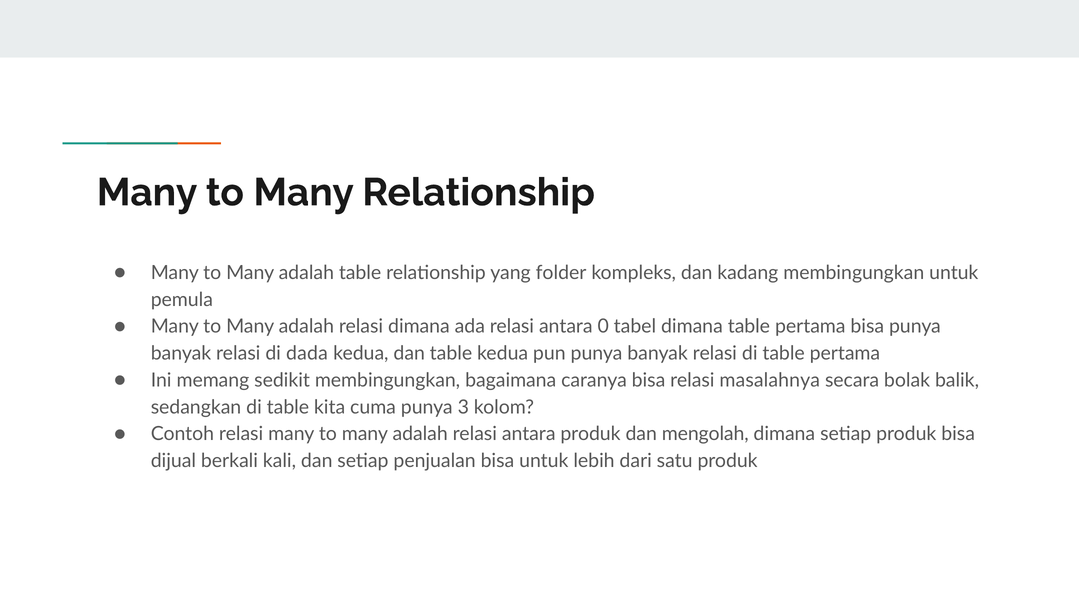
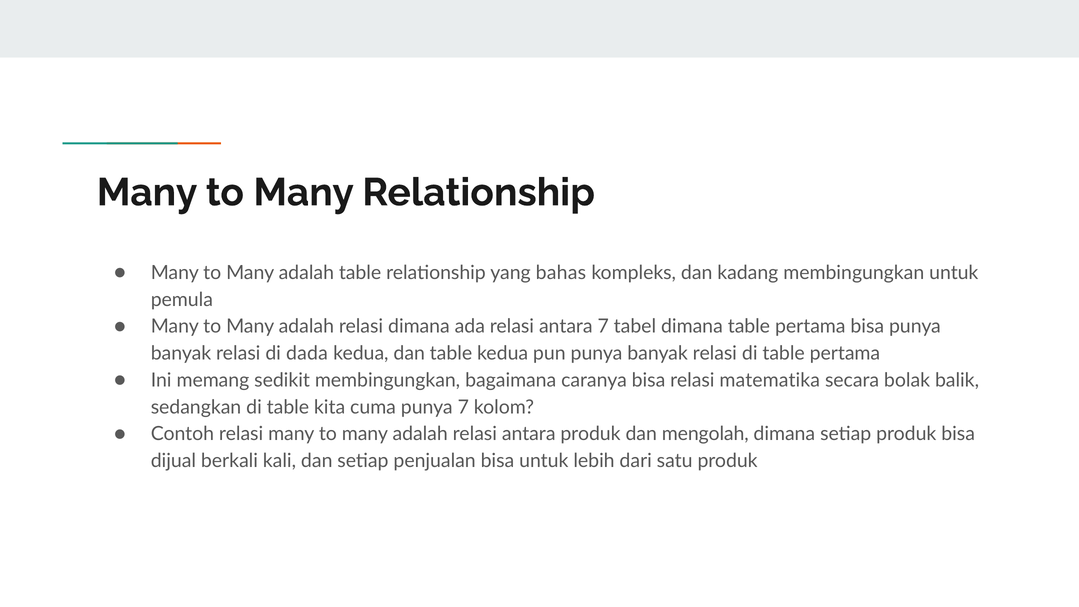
folder: folder -> bahas (561, 273)
antara 0: 0 -> 7 (603, 326)
masalahnya: masalahnya -> matematika (770, 380)
punya 3: 3 -> 7 (463, 407)
